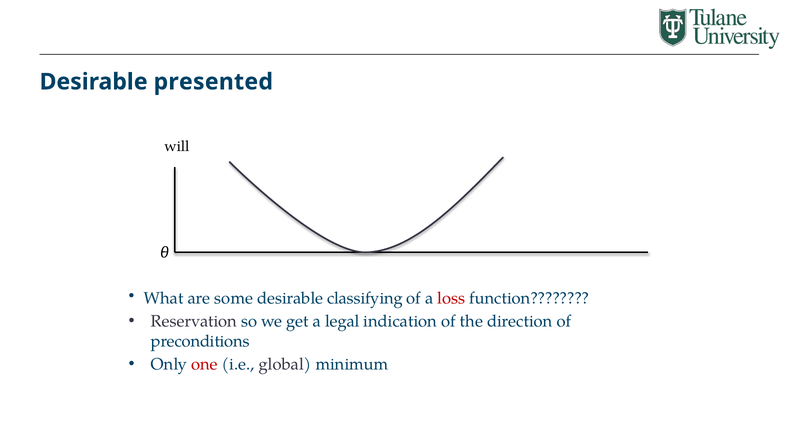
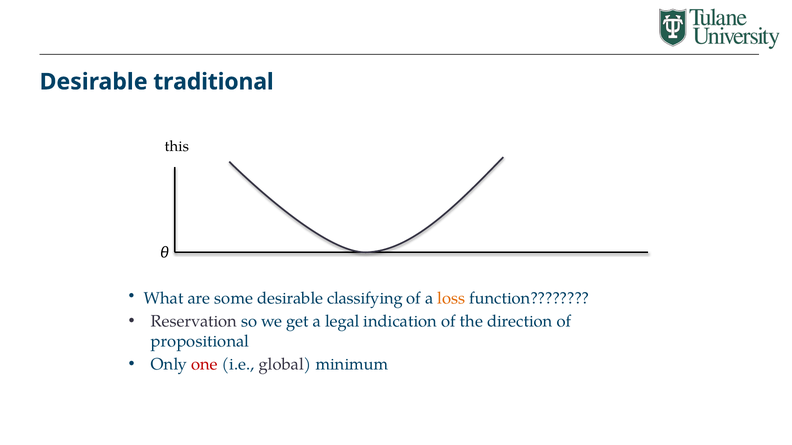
presented: presented -> traditional (214, 82)
will: will -> this (177, 147)
loss colour: red -> orange (451, 299)
preconditions: preconditions -> propositional (200, 342)
